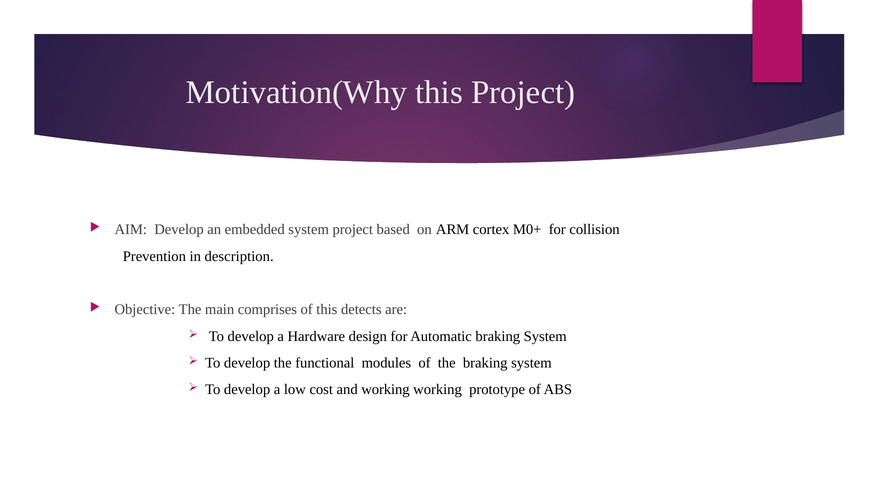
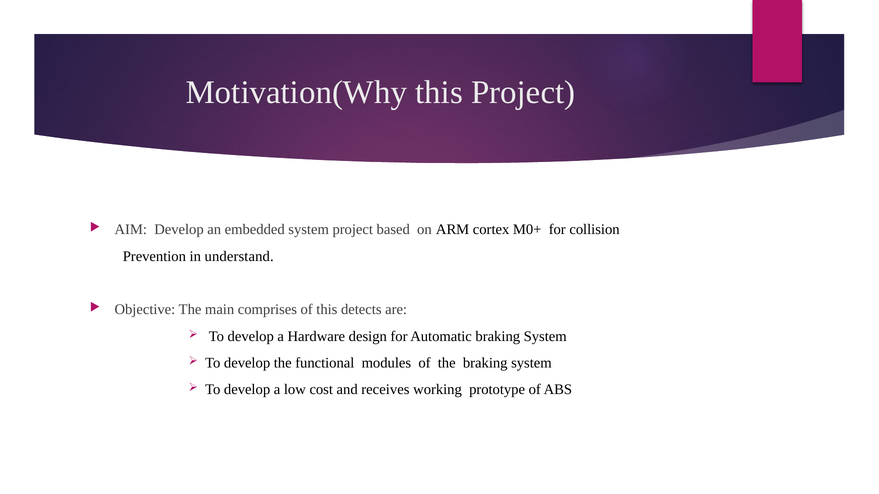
description: description -> understand (239, 256)
and working: working -> receives (385, 390)
